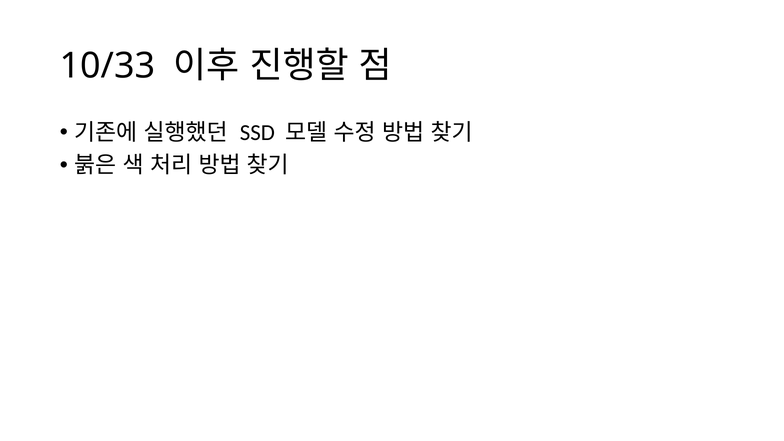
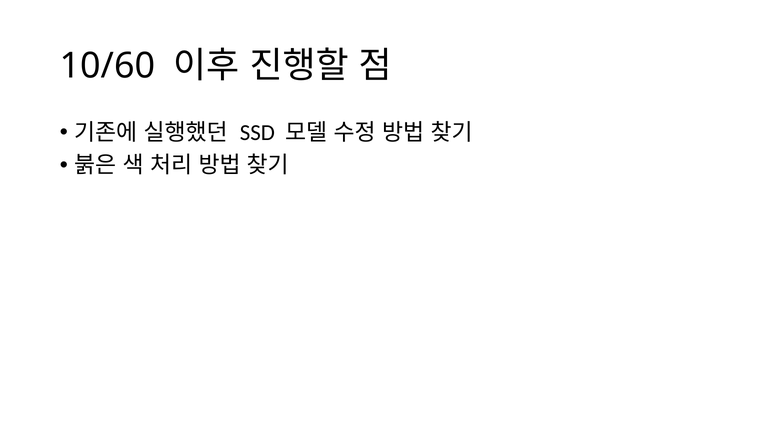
10/33: 10/33 -> 10/60 (108, 66)
